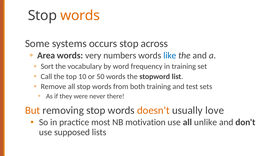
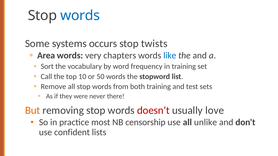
words colour: orange -> blue (80, 16)
across: across -> twists (154, 44)
numbers: numbers -> chapters (120, 56)
doesn't colour: orange -> red (153, 111)
motivation: motivation -> censorship (145, 123)
supposed: supposed -> confident (72, 133)
